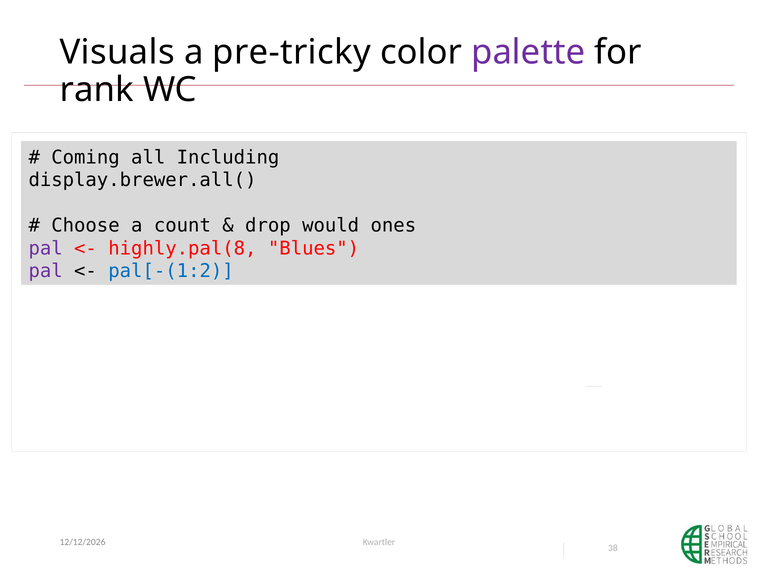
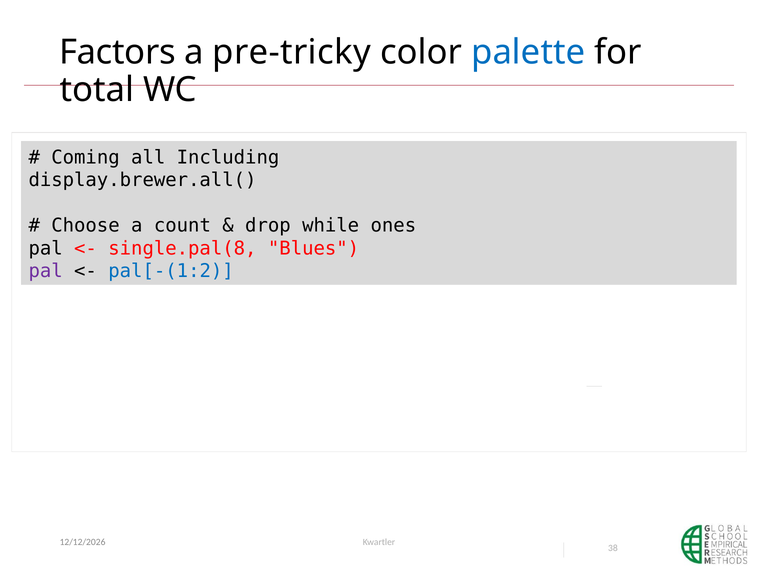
Visuals: Visuals -> Factors (117, 53)
palette colour: purple -> blue (528, 53)
rank: rank -> total (97, 90)
would: would -> while (331, 226)
pal colour: purple -> black (46, 249)
highly.pal(8: highly.pal(8 -> single.pal(8 (182, 249)
